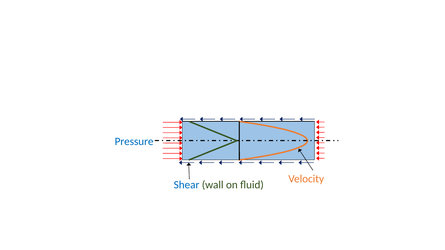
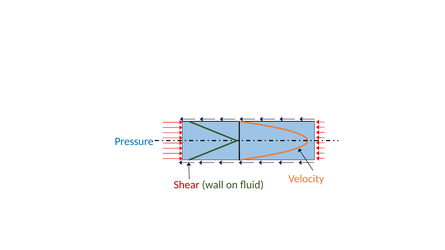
Shear colour: blue -> red (187, 185)
